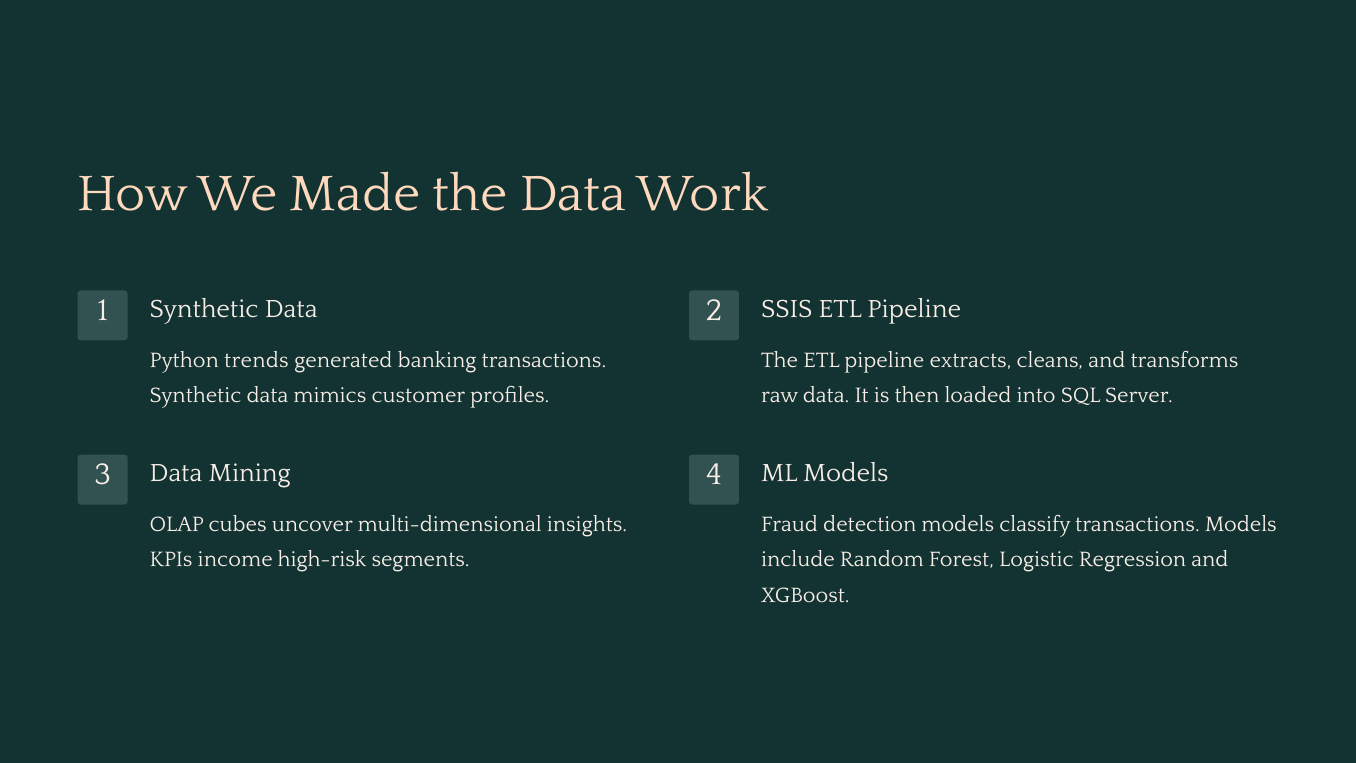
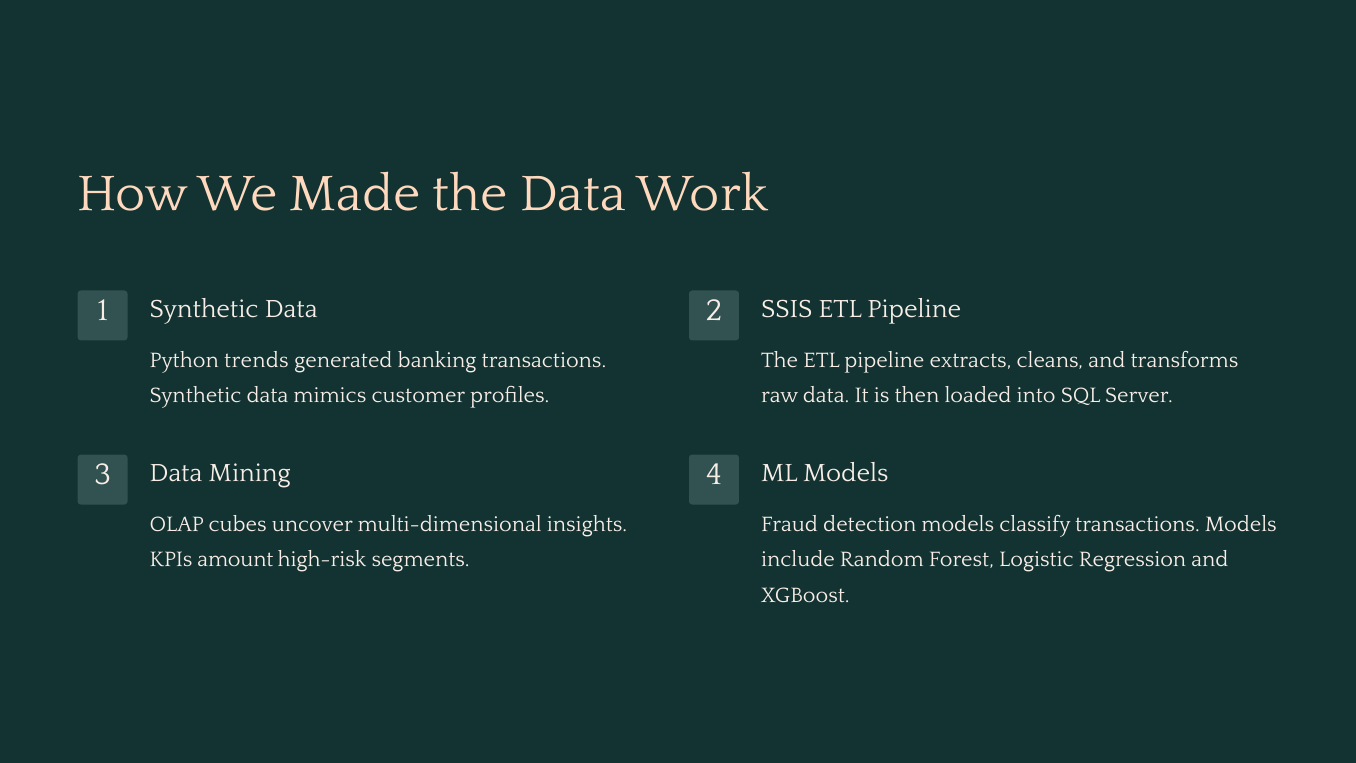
income: income -> amount (235, 559)
